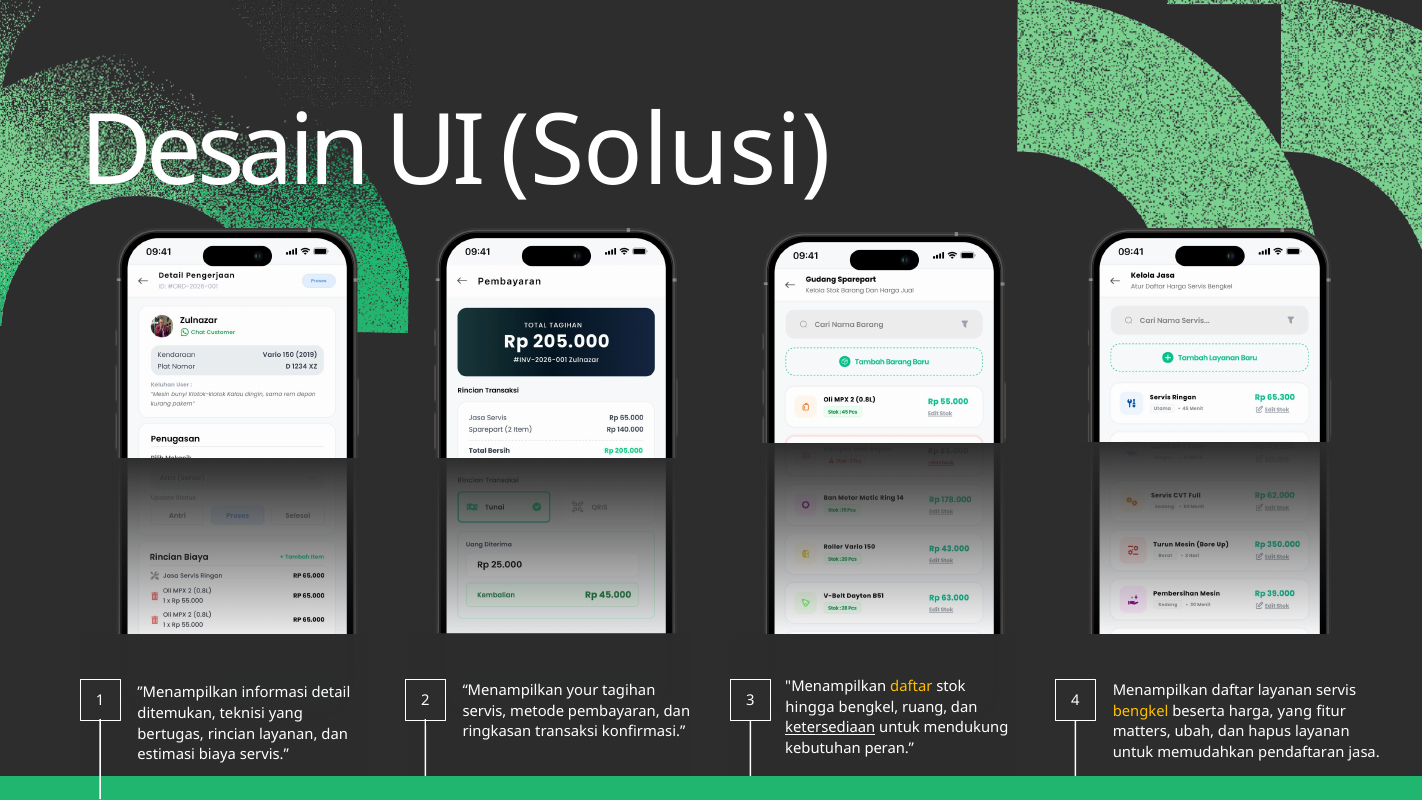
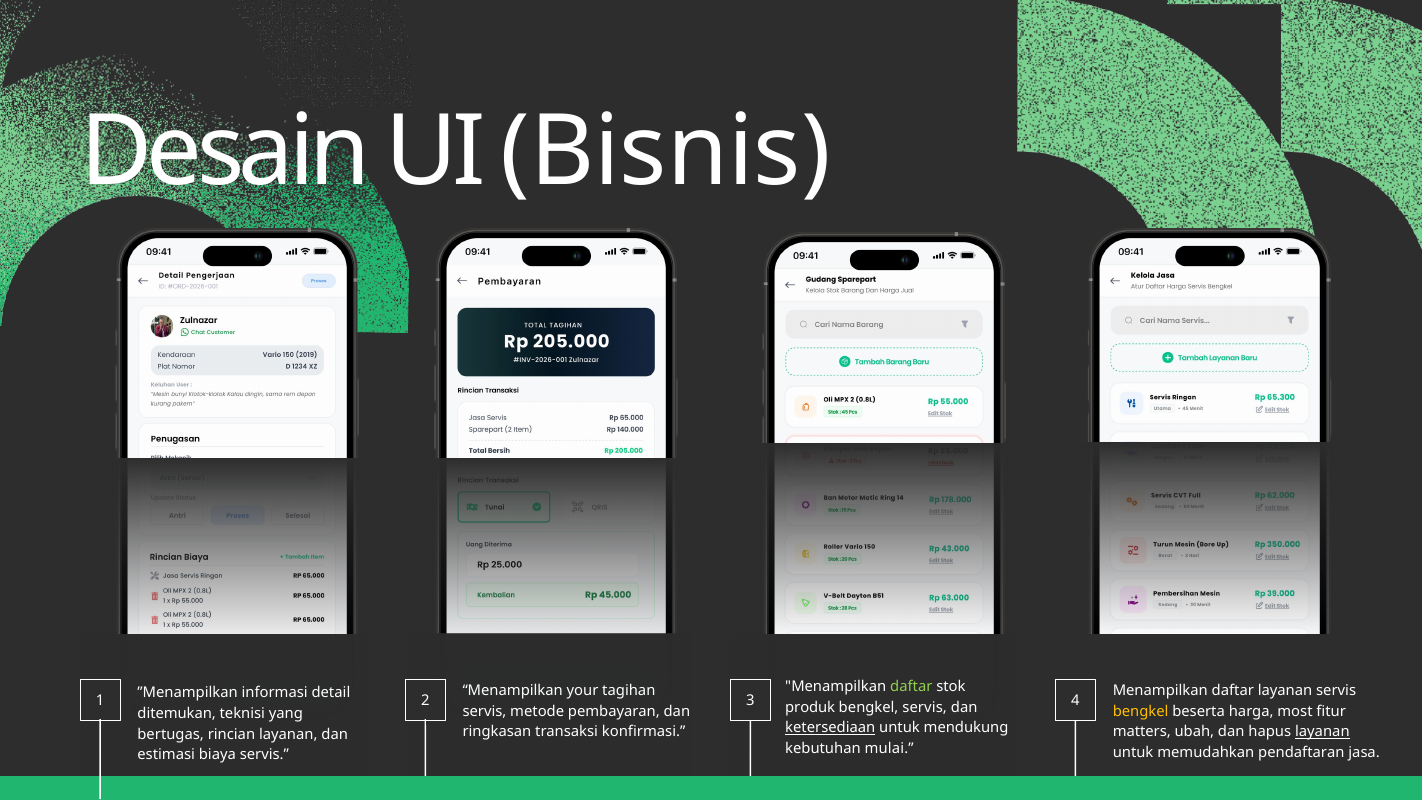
Solusi: Solusi -> Bisnis (666, 152)
daftar colour: yellow -> light green (911, 686)
hingga: hingga -> produk (810, 707)
bengkel ruang: ruang -> servis (925, 707)
harga yang: yang -> most (1295, 711)
layanan underline: none -> present (1322, 732)
peran: peran -> mulai (889, 749)
